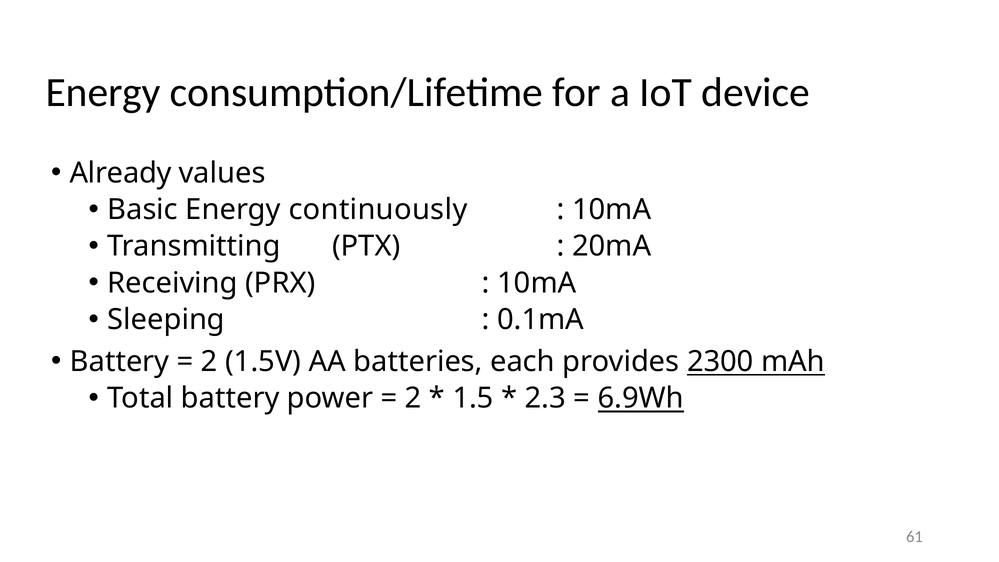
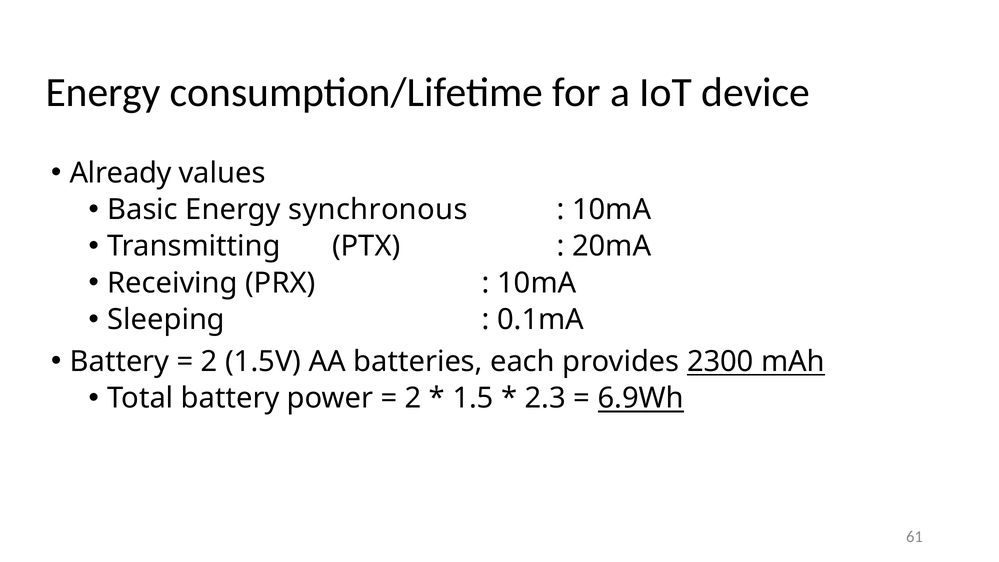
continuously: continuously -> synchronous (378, 210)
